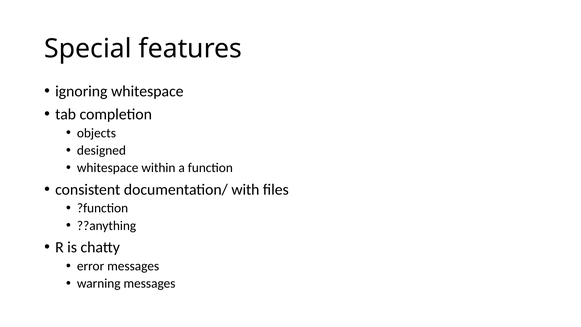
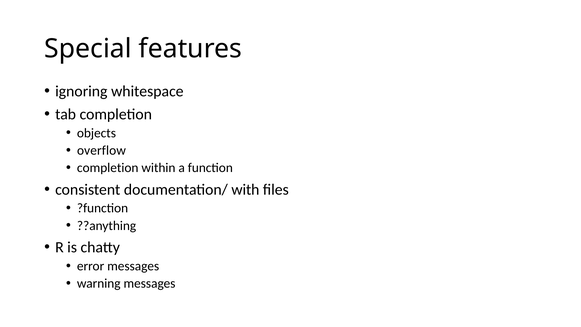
designed: designed -> overflow (101, 150)
whitespace: whitespace -> completion (108, 168)
